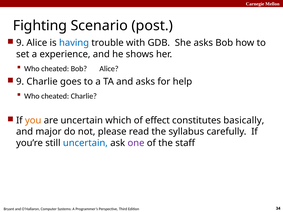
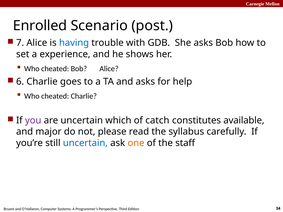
Fighting: Fighting -> Enrolled (40, 26)
9: 9 -> 7 (20, 43)
9: 9 -> 6 (20, 82)
you colour: orange -> purple (33, 120)
effect: effect -> catch (157, 120)
basically: basically -> available (244, 120)
one colour: purple -> orange (136, 143)
